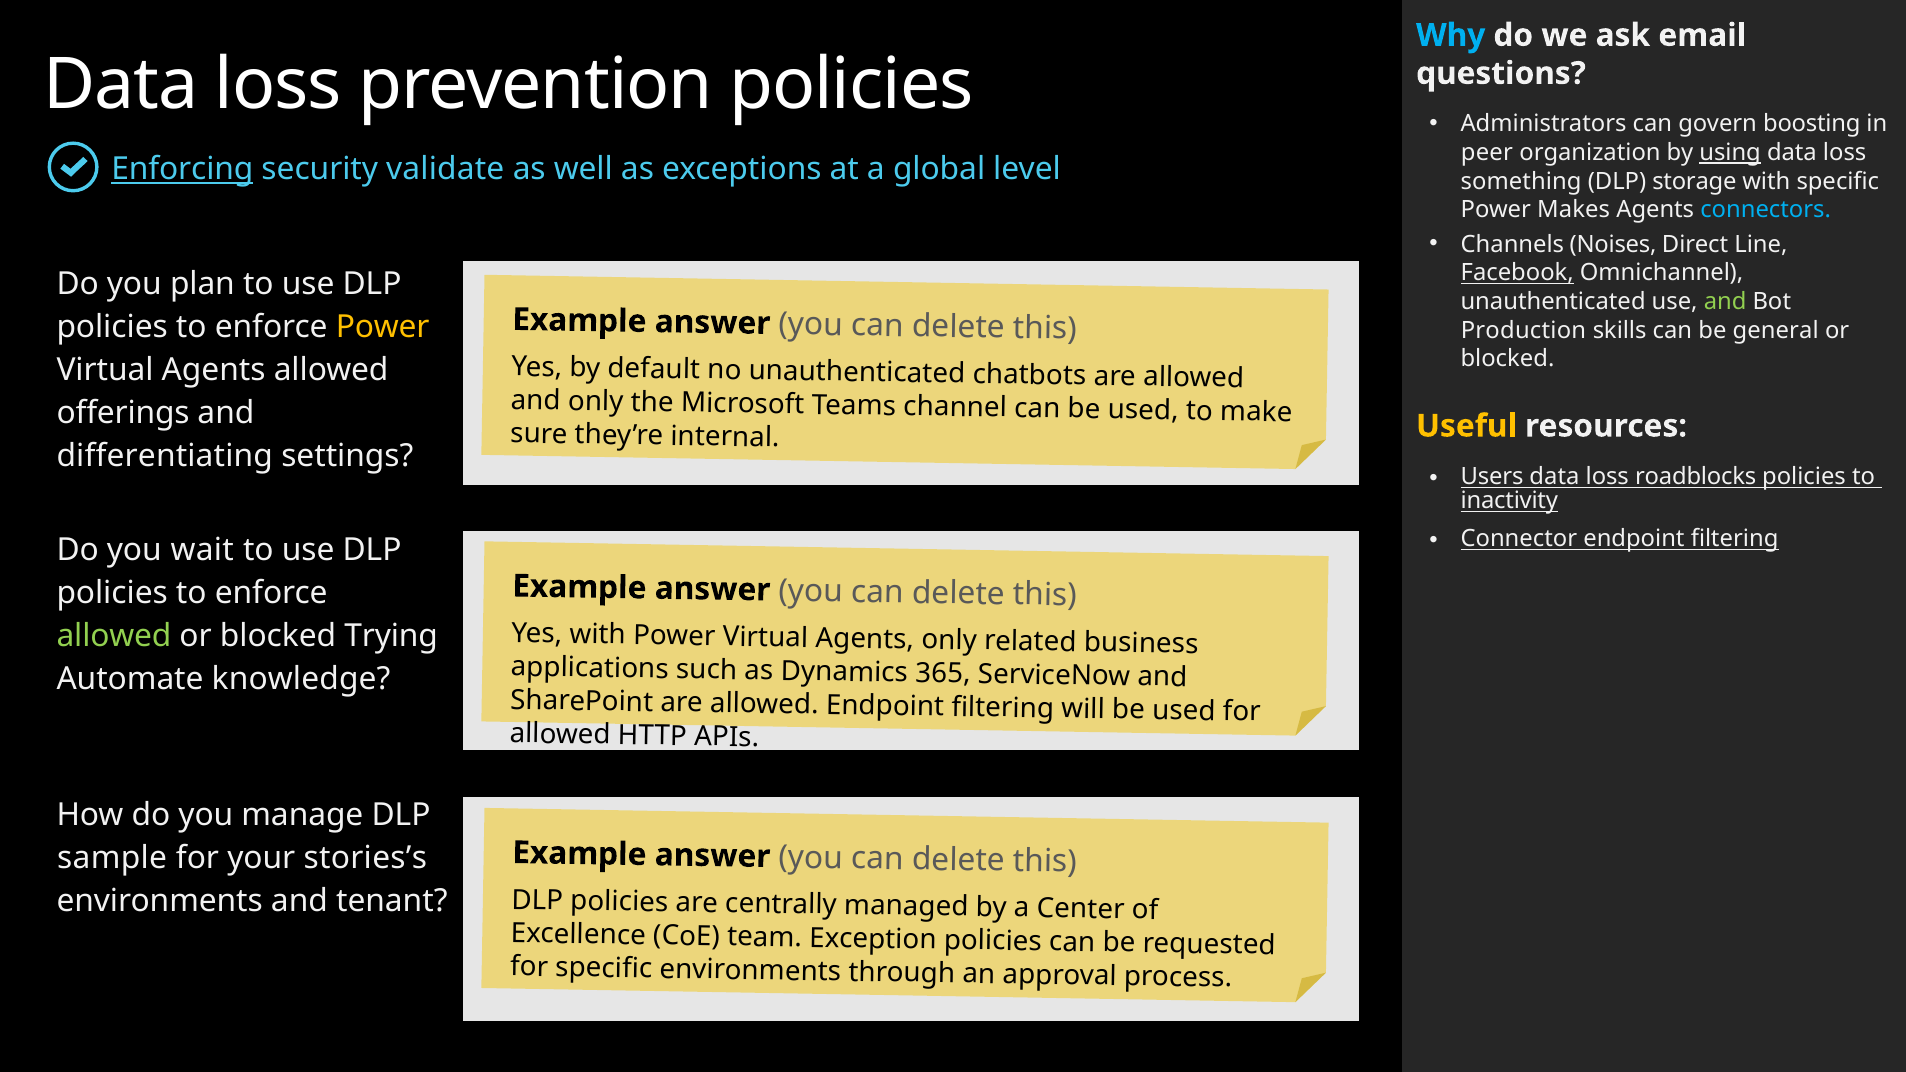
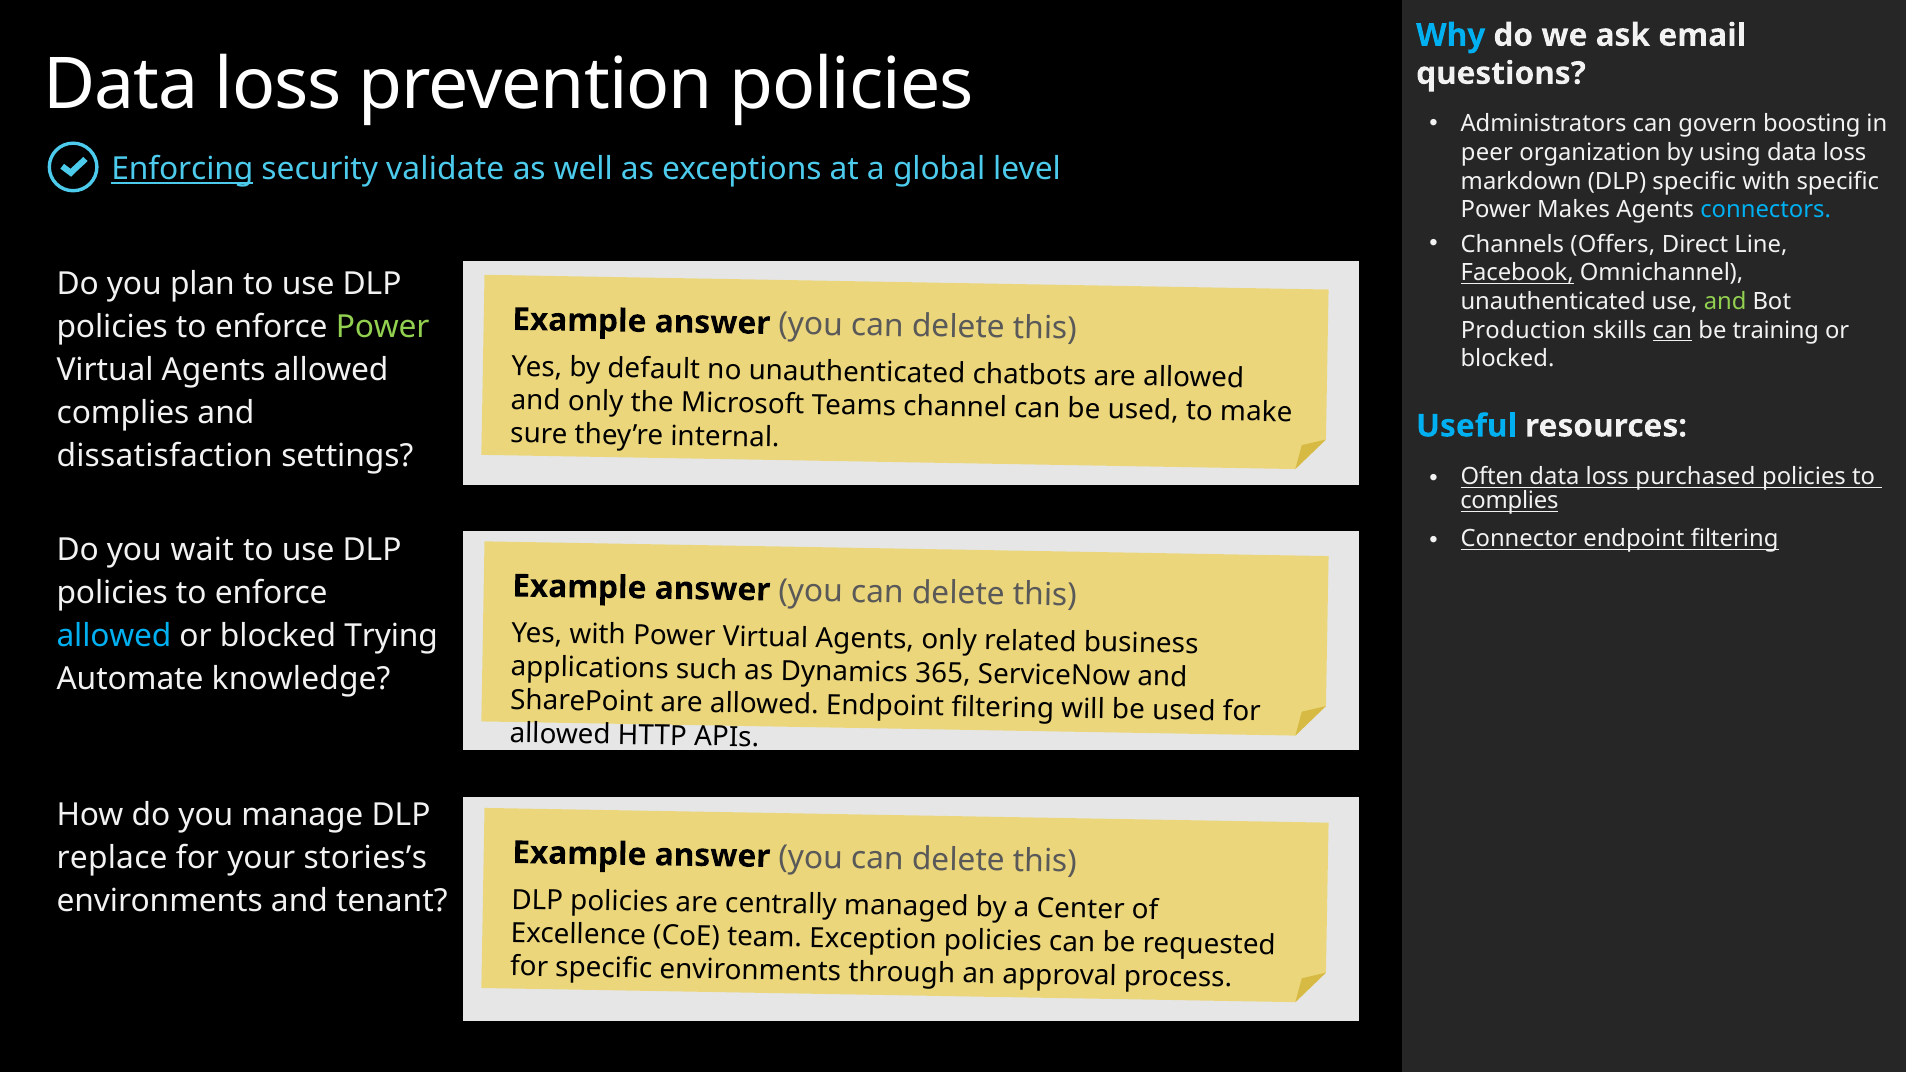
using underline: present -> none (1730, 153)
something: something -> markdown (1521, 181)
DLP storage: storage -> specific (1694, 181)
Noises: Noises -> Offers (1613, 244)
Power colour: yellow -> light green (383, 327)
can underline: none -> present (1672, 330)
general: general -> training (1776, 330)
offerings: offerings -> complies (123, 413)
Useful colour: yellow -> light blue (1466, 426)
differentiating: differentiating -> dissatisfaction (165, 456)
Users: Users -> Often (1492, 477)
roadblocks: roadblocks -> purchased (1695, 477)
inactivity: inactivity -> complies (1509, 501)
allowed colour: light green -> light blue (114, 636)
sample: sample -> replace (112, 858)
